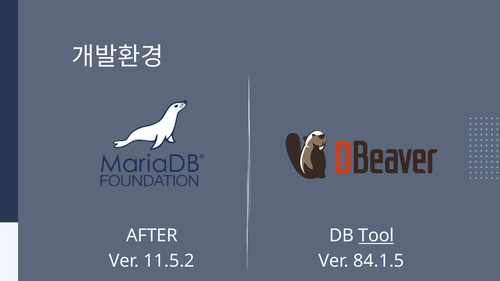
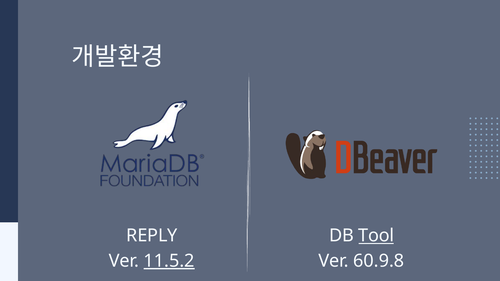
AFTER: AFTER -> REPLY (152, 236)
11.5.2 underline: none -> present (169, 261)
84.1.5: 84.1.5 -> 60.9.8 (379, 261)
